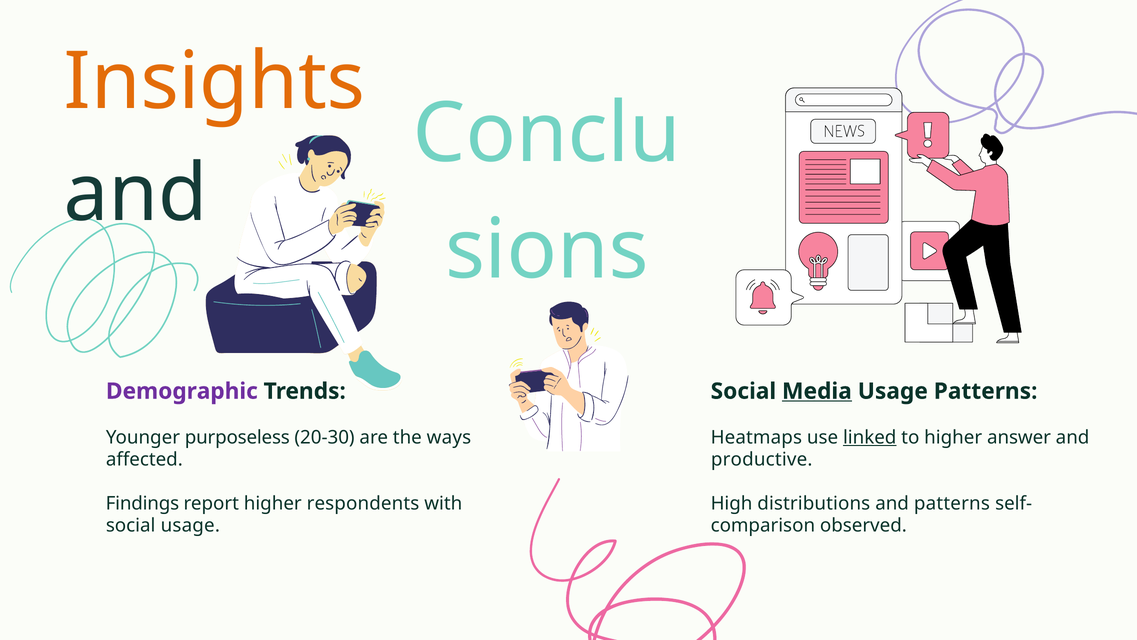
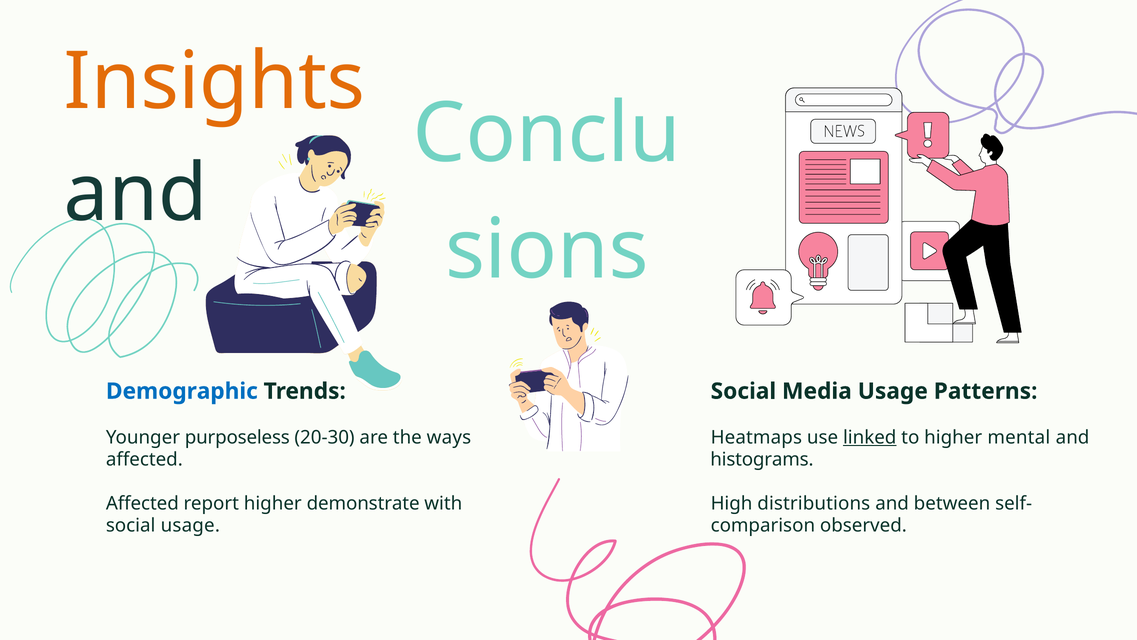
Demographic colour: purple -> blue (182, 391)
Media underline: present -> none (817, 391)
answer: answer -> mental (1019, 437)
productive: productive -> histograms (762, 459)
Findings: Findings -> Affected (142, 503)
respondents: respondents -> demonstrate (363, 503)
and patterns: patterns -> between (952, 503)
